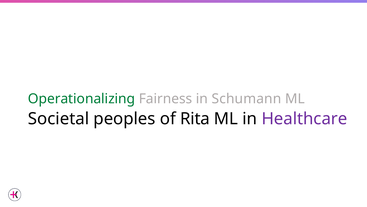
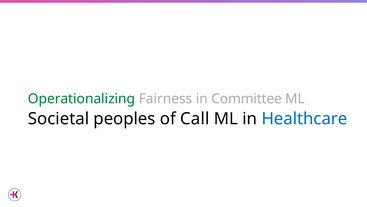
Schumann: Schumann -> Committee (247, 99)
Rita: Rita -> Call (195, 118)
Healthcare colour: purple -> blue (304, 118)
